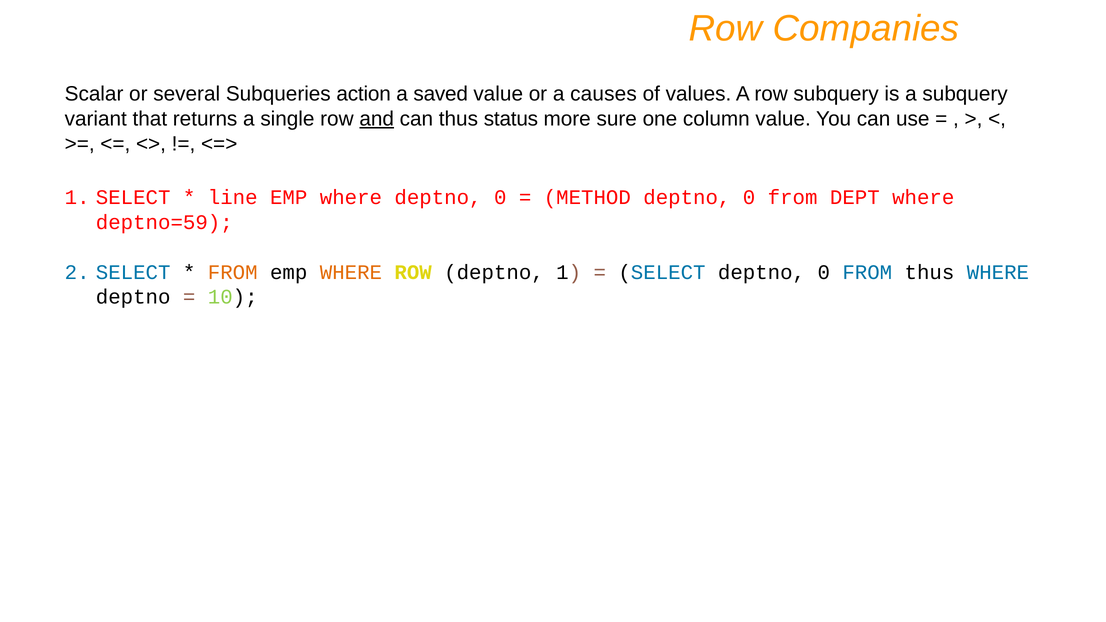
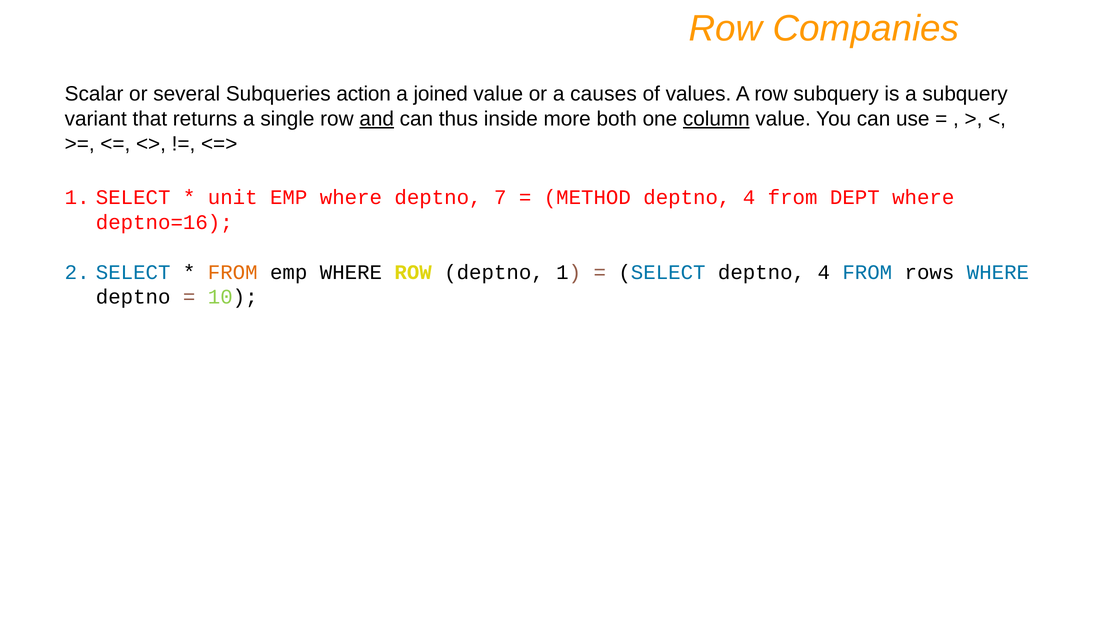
saved: saved -> joined (441, 94)
status: status -> inside (511, 119)
sure: sure -> both (617, 119)
column underline: none -> present (716, 119)
line: line -> unit (233, 198)
where deptno 0: 0 -> 7 (500, 198)
0: 0 -> 4 (749, 198)
deptno=59: deptno=59 -> deptno=16 (164, 223)
WHERE colour: orange -> black (351, 272)
SELECT deptno 0: 0 -> 4 (824, 272)
FROM thus: thus -> rows (929, 272)
